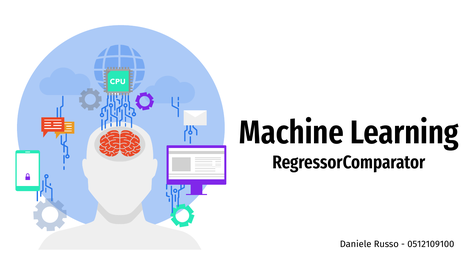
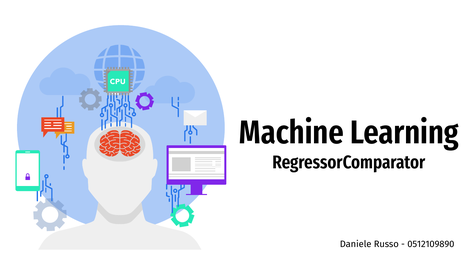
0512109100: 0512109100 -> 0512109890 (431, 244)
